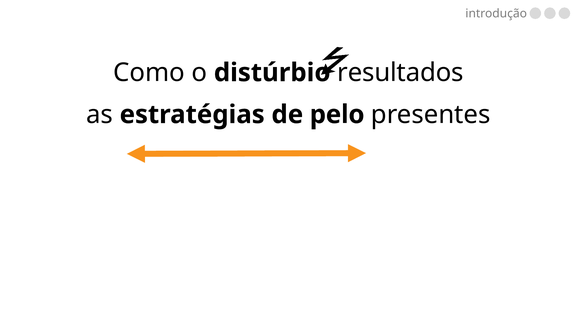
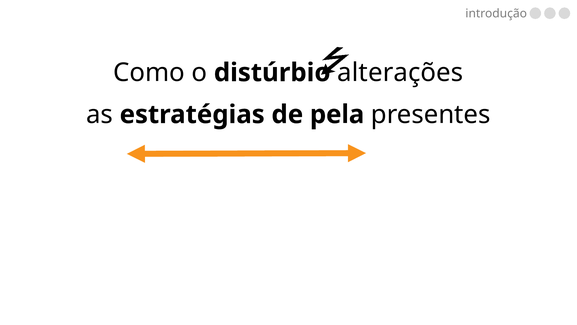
resultados: resultados -> alterações (400, 73)
pelo: pelo -> pela (337, 114)
